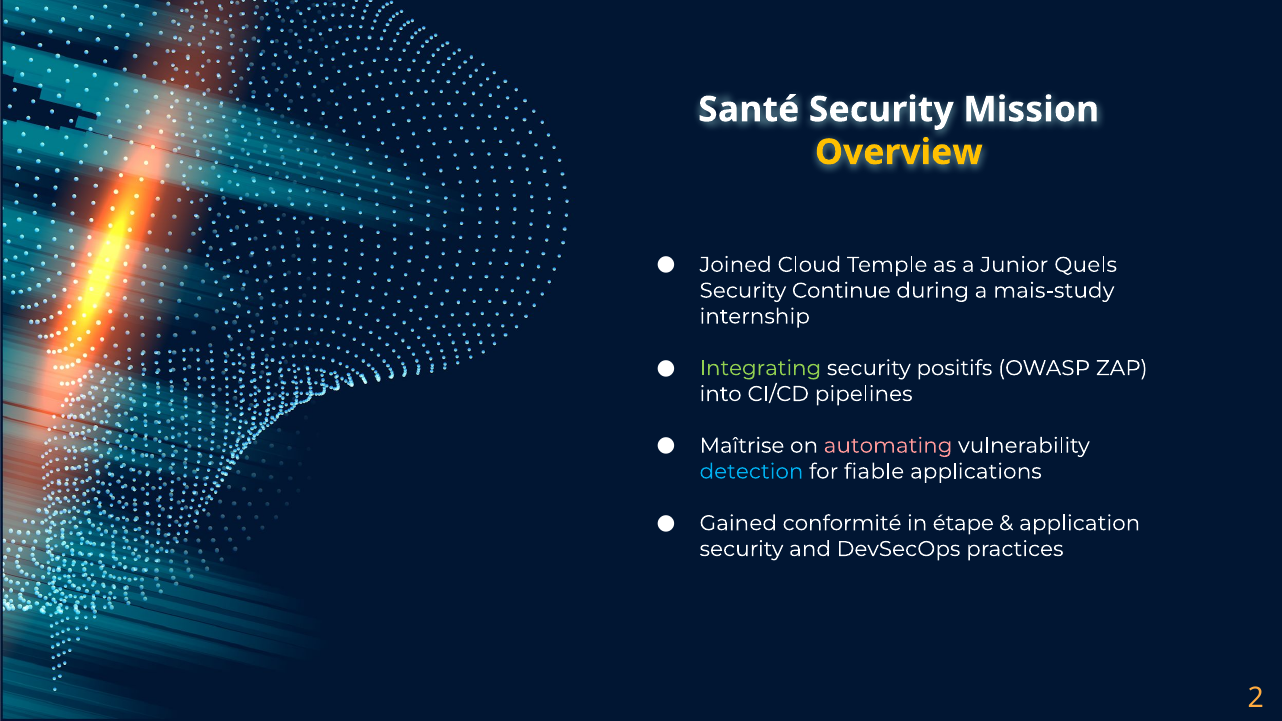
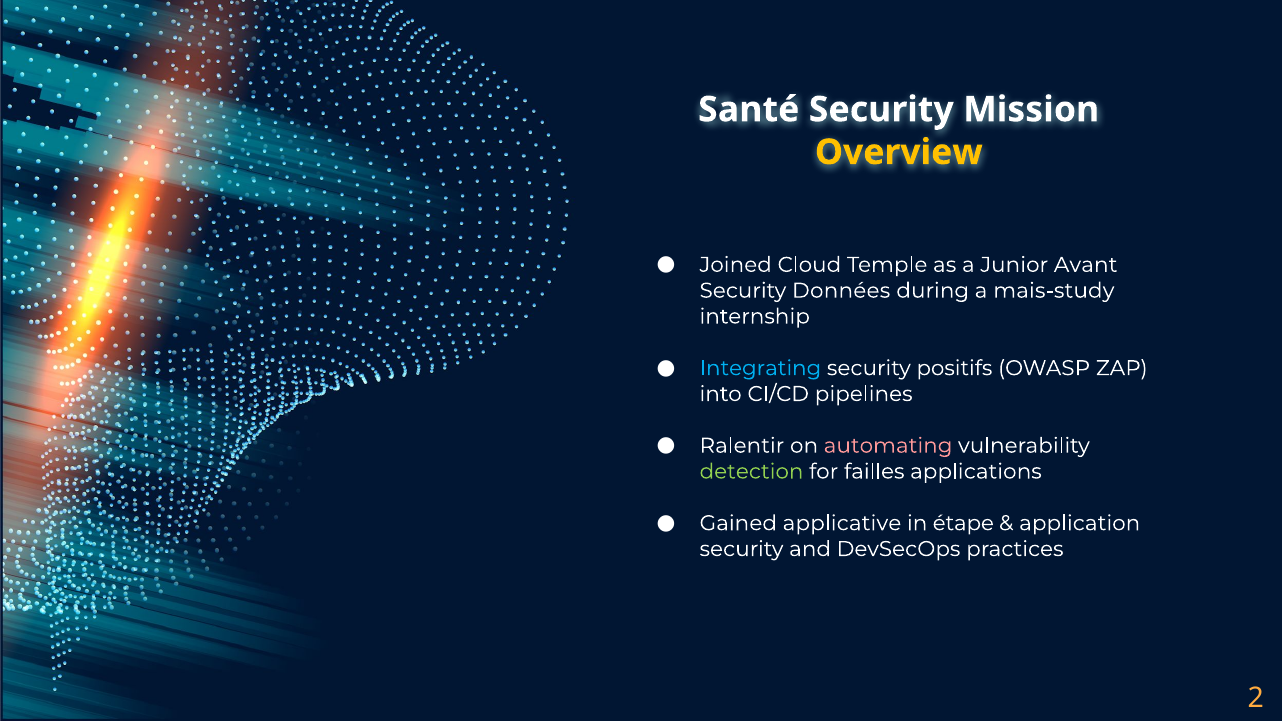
Quels: Quels -> Avant (1086, 265)
Continue: Continue -> Données (841, 291)
Integrating colour: light green -> light blue (760, 368)
Maîtrise: Maîtrise -> Ralentir (742, 446)
detection colour: light blue -> light green (752, 472)
fiable: fiable -> failles (874, 472)
conformité: conformité -> applicative (842, 523)
